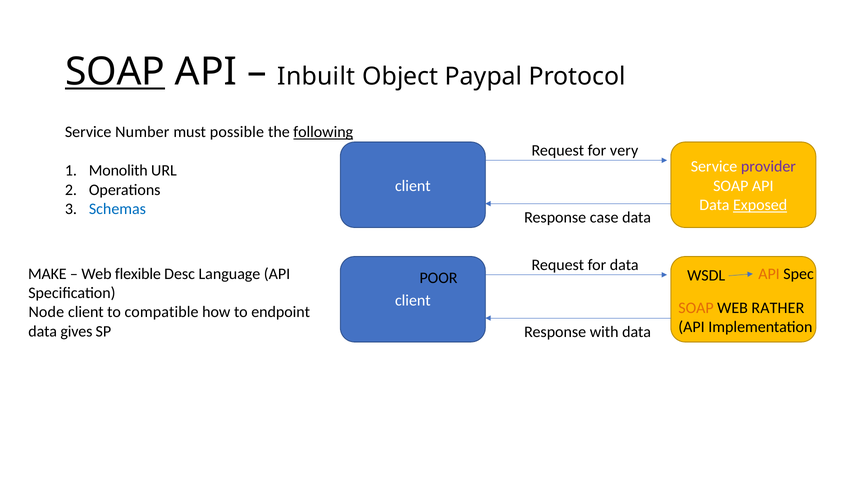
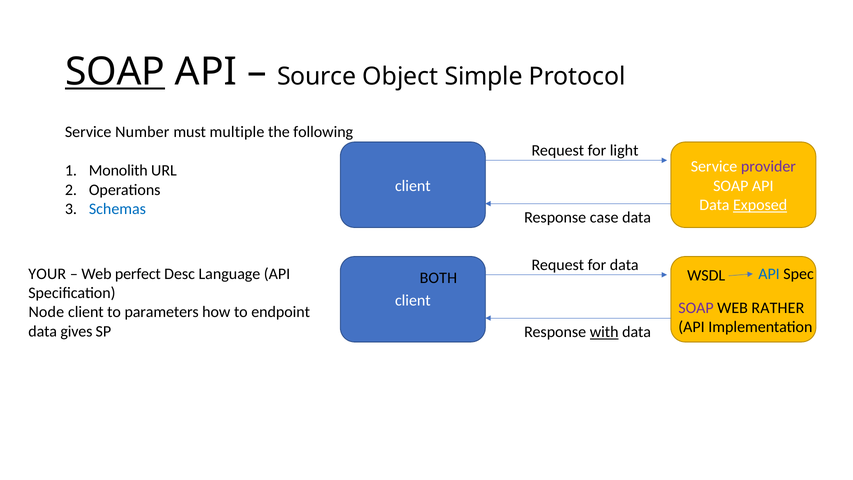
Inbuilt: Inbuilt -> Source (317, 76)
Paypal: Paypal -> Simple (484, 76)
possible: possible -> multiple (237, 132)
following underline: present -> none (323, 132)
very: very -> light (624, 150)
MAKE: MAKE -> YOUR (47, 274)
flexible: flexible -> perfect (138, 274)
POOR: POOR -> BOTH (438, 278)
API colour: orange -> blue (769, 274)
SOAP colour: orange -> purple (696, 308)
compatible: compatible -> parameters (162, 312)
with underline: none -> present (604, 332)
